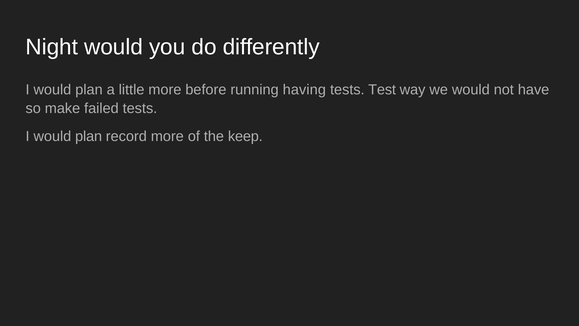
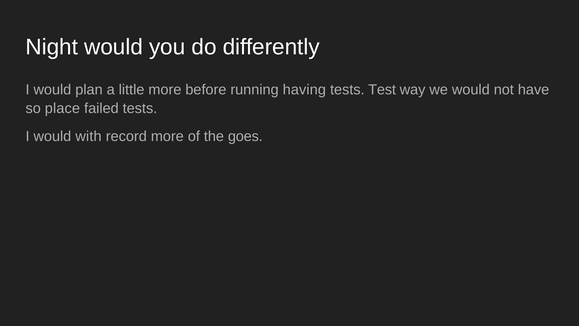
make: make -> place (62, 108)
plan: plan -> with (88, 136)
keep: keep -> goes (245, 136)
